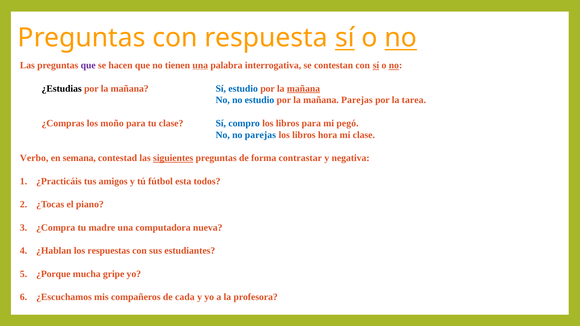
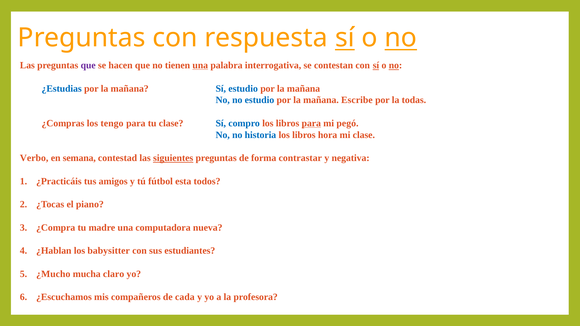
¿Estudias colour: black -> blue (62, 89)
mañana underline: present -> none (303, 89)
mañana Parejas: Parejas -> Escribe (357, 100)
tarea: tarea -> todas (414, 100)
moño: moño -> tengo (112, 123)
para underline: none -> present (311, 123)
no parejas: parejas -> historia (260, 135)
respuestas: respuestas -> babysitter (109, 251)
¿Porque: ¿Porque -> ¿Mucho (53, 274)
gripe: gripe -> claro (114, 274)
